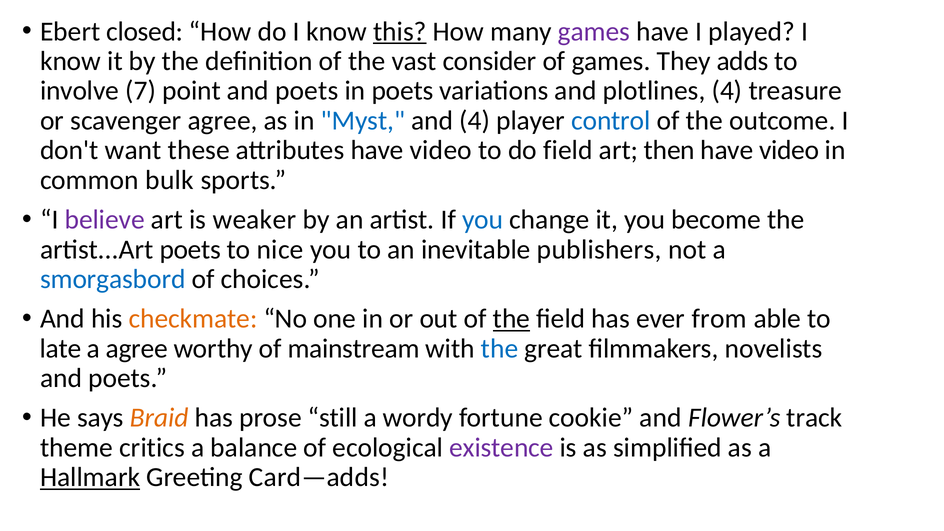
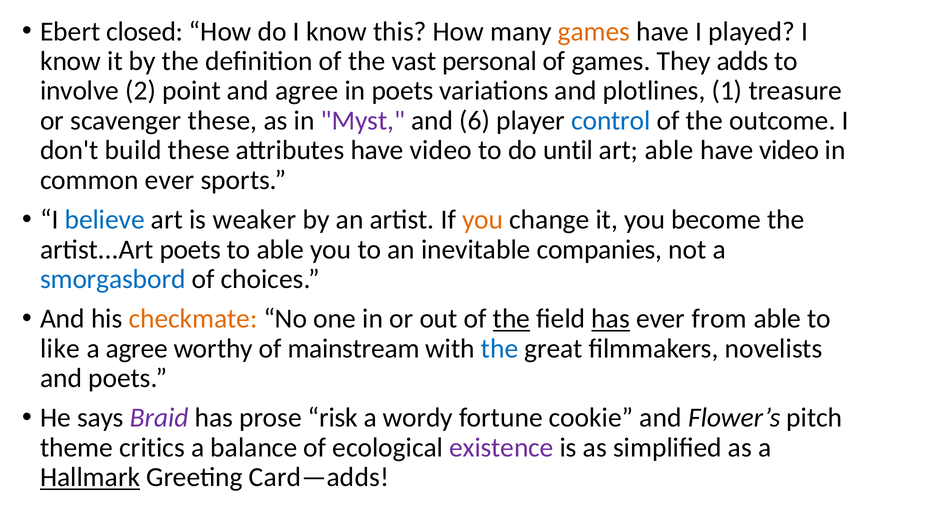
this underline: present -> none (400, 31)
games colour: purple -> orange (594, 31)
consider: consider -> personal (490, 61)
7: 7 -> 2 (141, 91)
point and poets: poets -> agree (307, 91)
plotlines 4: 4 -> 1 (727, 91)
scavenger agree: agree -> these (222, 121)
Myst colour: blue -> purple (363, 121)
and 4: 4 -> 6 (475, 121)
want: want -> build (133, 150)
do field: field -> until (568, 150)
art then: then -> able (669, 150)
common bulk: bulk -> ever (170, 180)
believe colour: purple -> blue (105, 220)
you colour: blue -> orange (483, 220)
to nice: nice -> able (280, 249)
publishers: publishers -> companies (600, 249)
has underline: none -> present (611, 319)
late: late -> like (60, 349)
Braid colour: orange -> purple (159, 418)
still: still -> risk (333, 418)
track: track -> pitch (814, 418)
